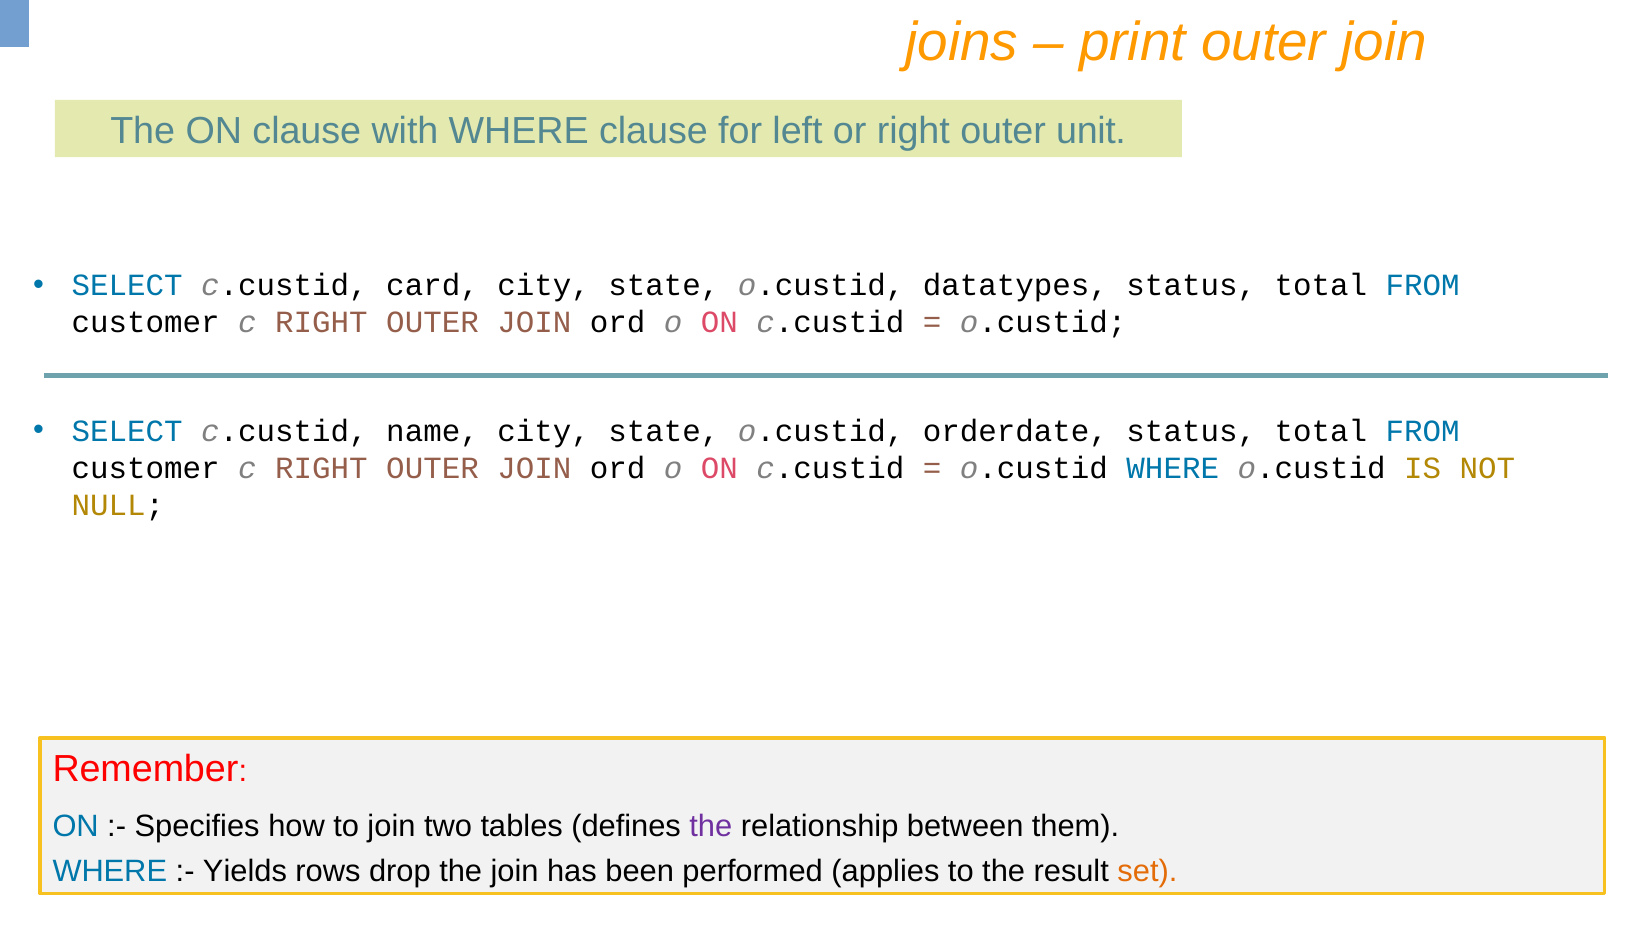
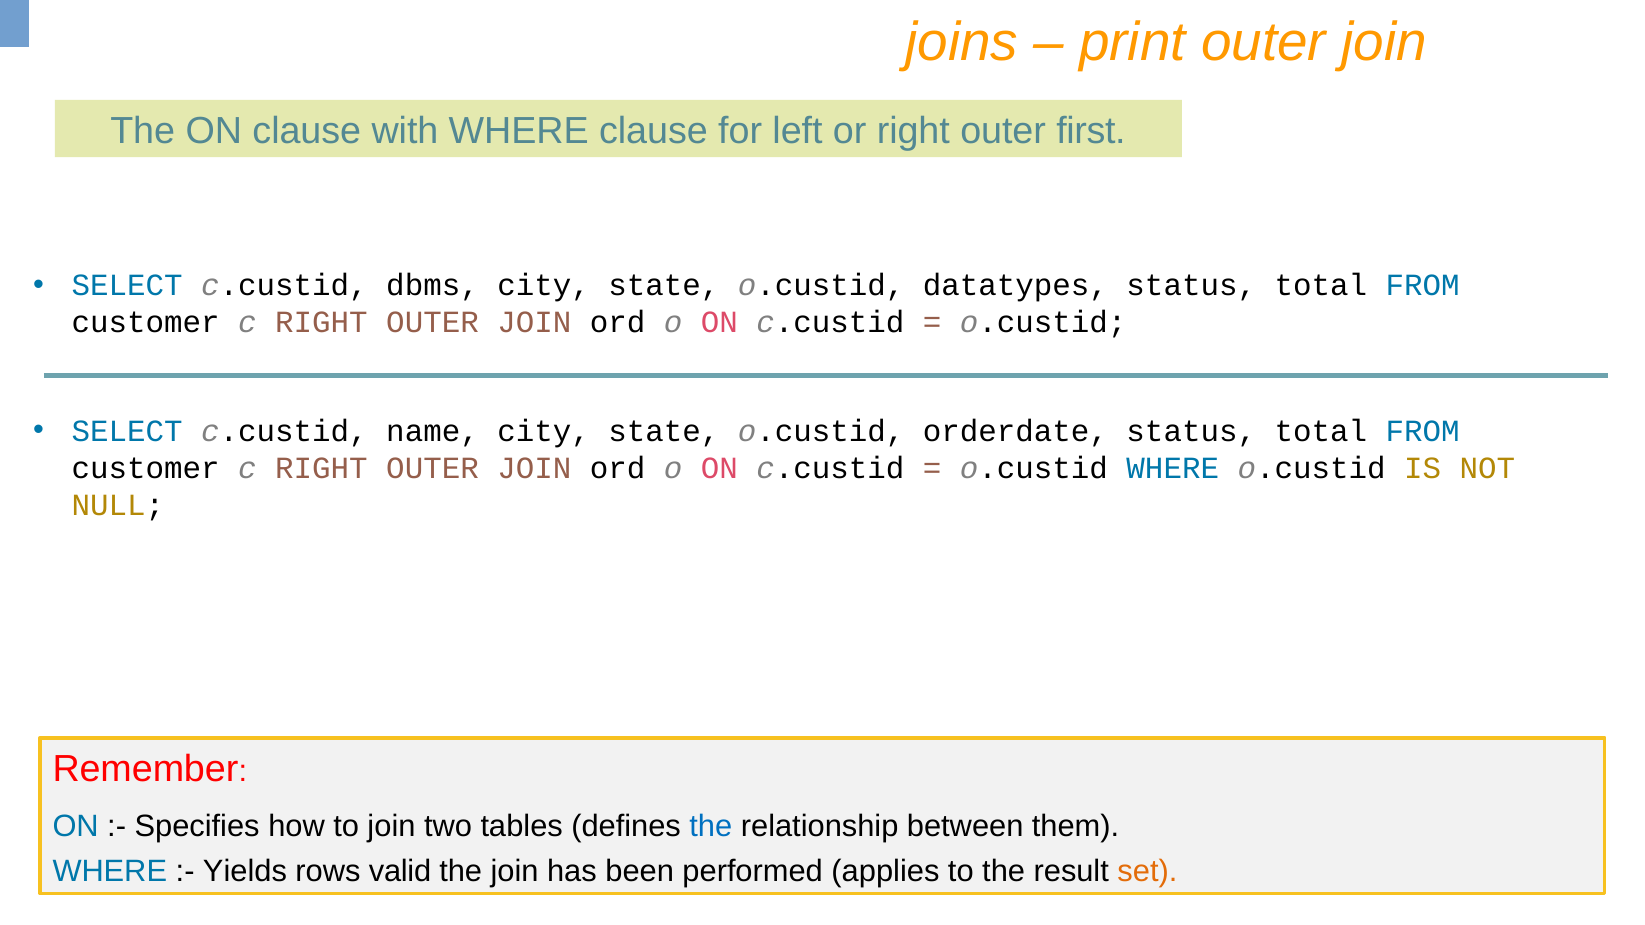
unit: unit -> first (1091, 131)
card: card -> dbms (433, 286)
the colour: purple -> blue (711, 826)
drop: drop -> valid (400, 871)
